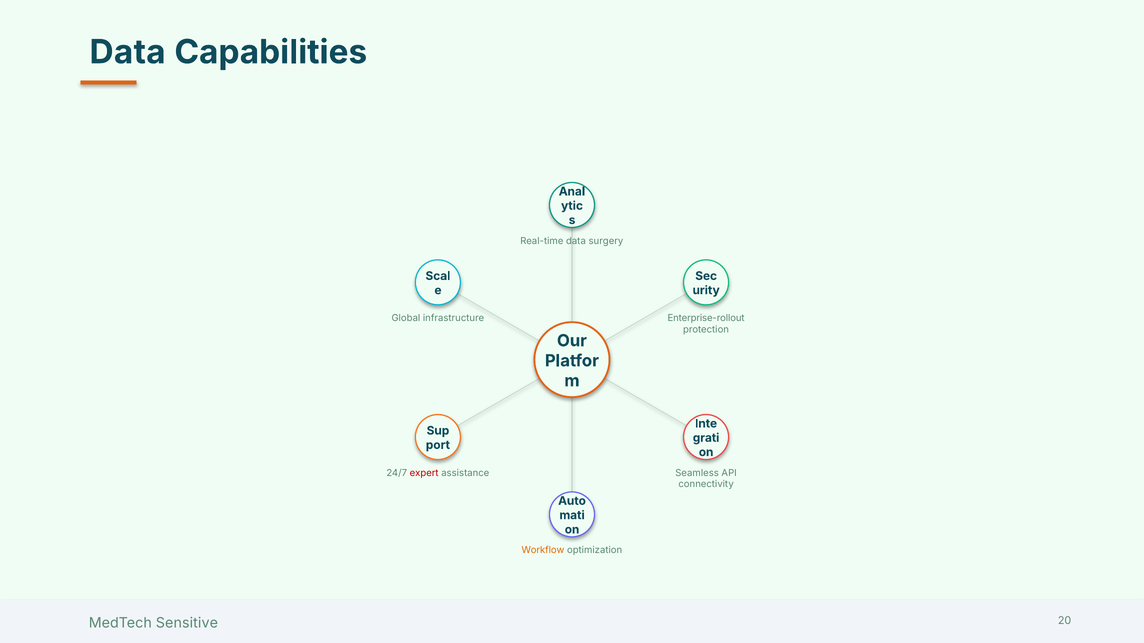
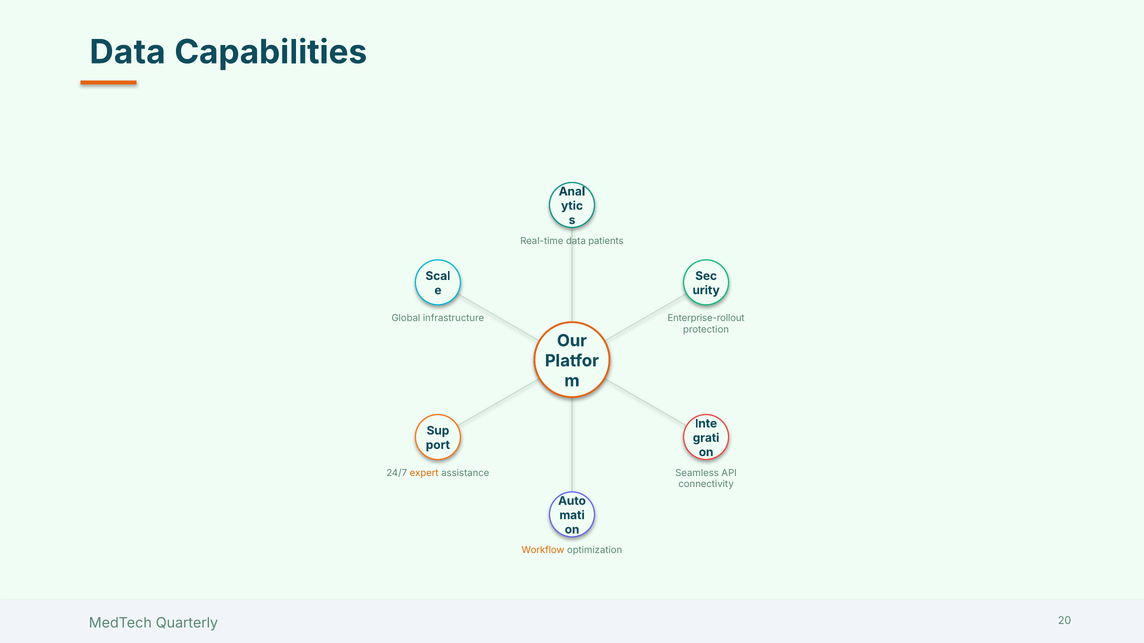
surgery: surgery -> patients (606, 241)
expert colour: red -> orange (424, 473)
Sensitive: Sensitive -> Quarterly (187, 624)
